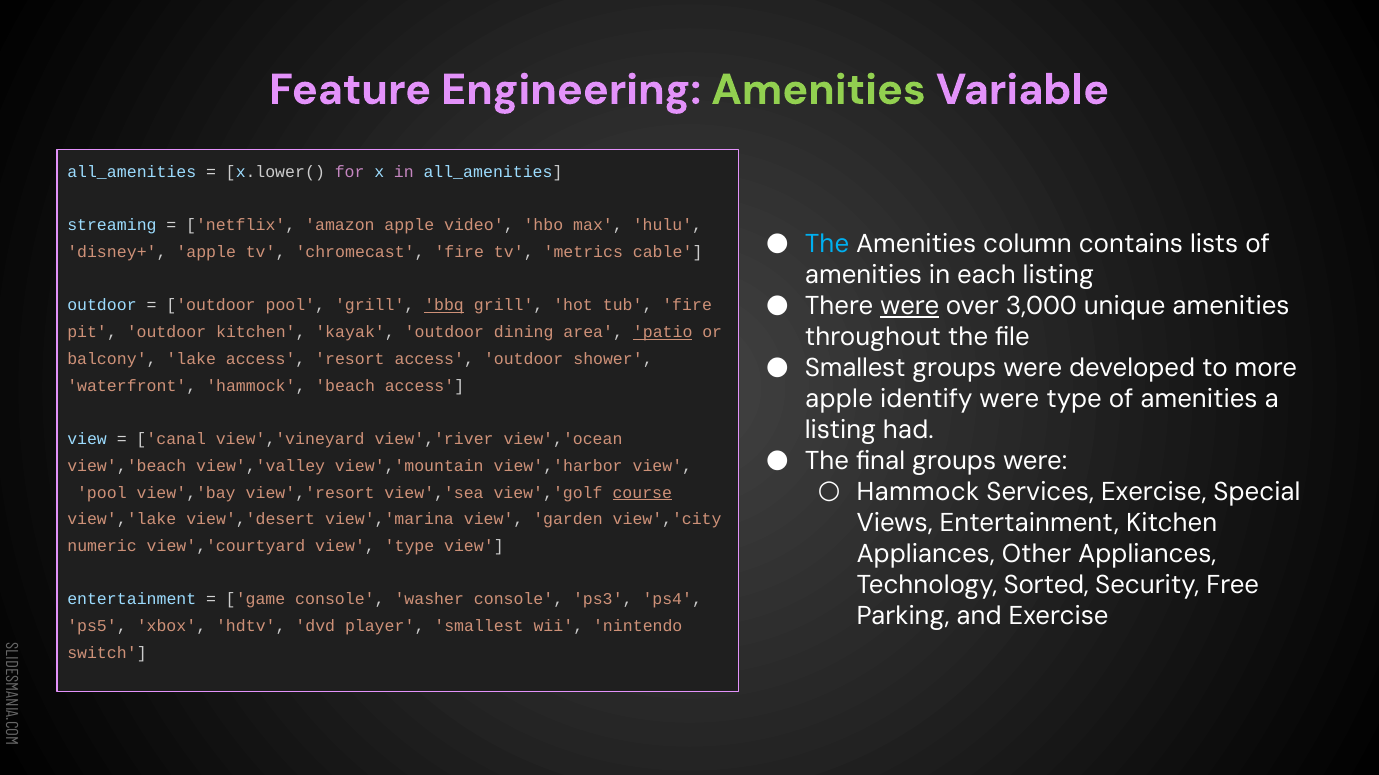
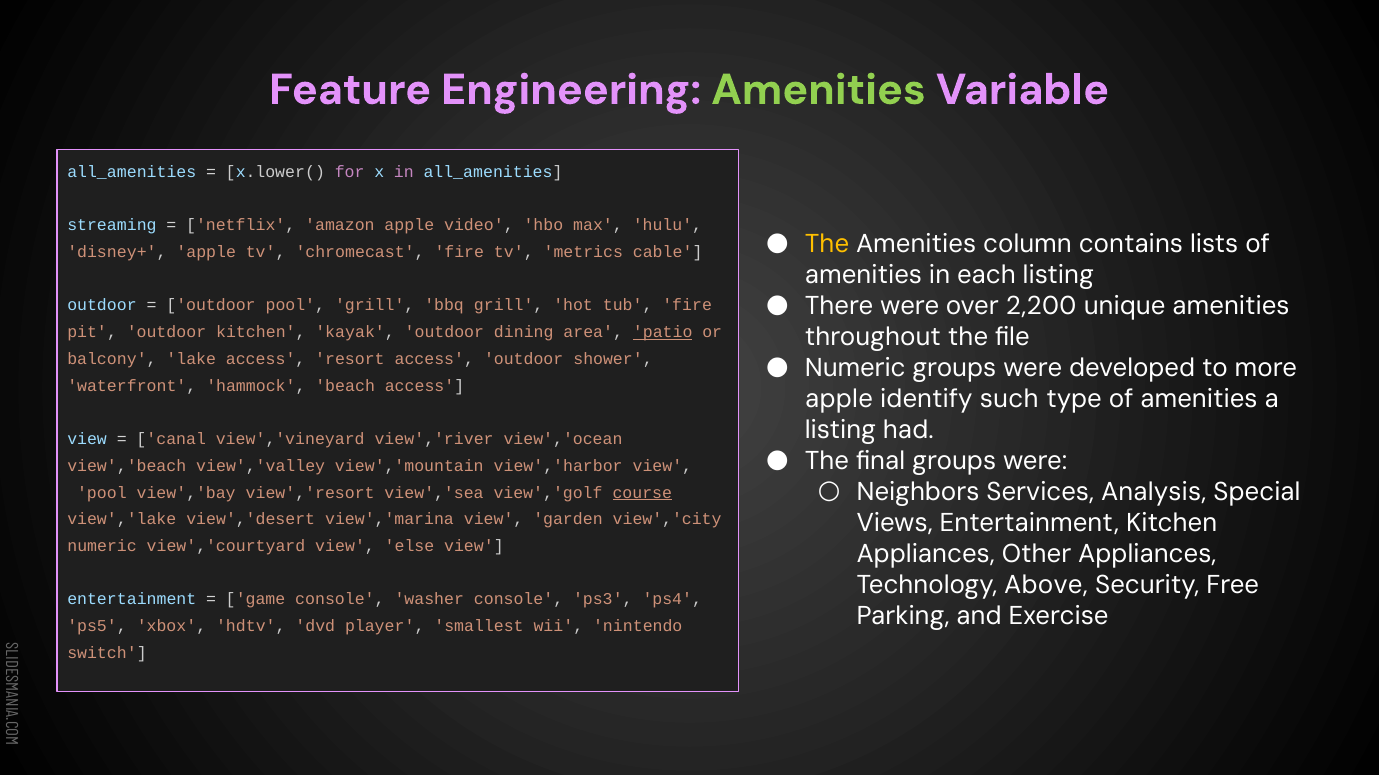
The colour: light blue -> yellow (827, 244)
were underline: present -> none (910, 306)
3,000: 3,000 -> 2,200 (1041, 306)
bbq underline: present -> none (444, 306)
Smallest: Smallest -> Numeric (855, 368)
identify were: were -> such (1009, 399)
Hammock: Hammock -> Neighbors (918, 492)
Services Exercise: Exercise -> Analysis (1154, 492)
view type: type -> else (409, 547)
Sorted: Sorted -> Above (1046, 585)
